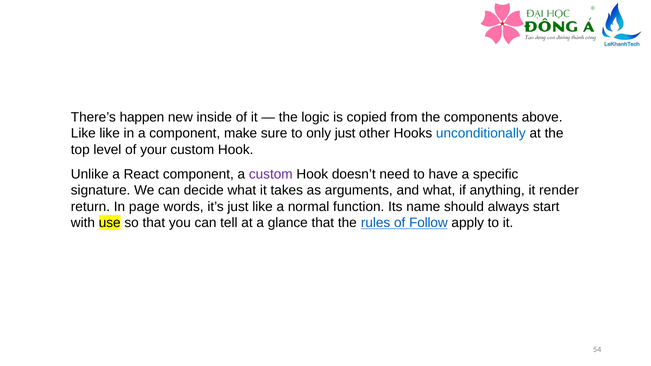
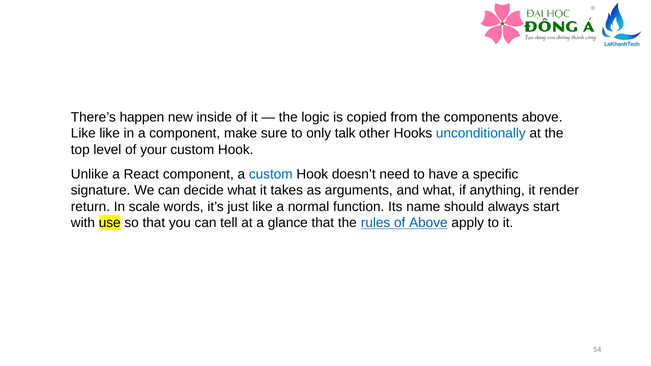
only just: just -> talk (345, 133)
custom colour: purple -> blue (271, 174)
page: page -> scale (144, 207)
of Follow: Follow -> Above (428, 223)
